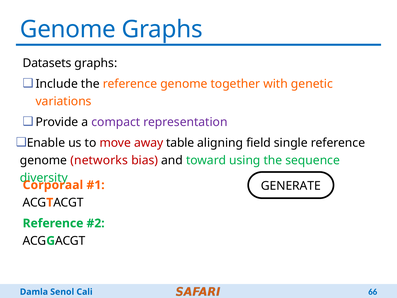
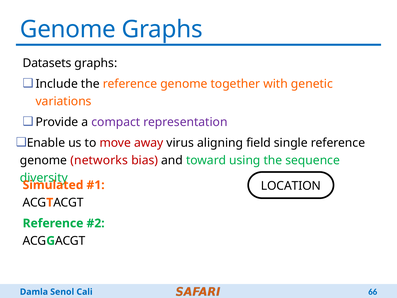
table: table -> virus (180, 143)
GENERATE: GENERATE -> LOCATION (291, 186)
Corporaal: Corporaal -> Simulated (53, 185)
